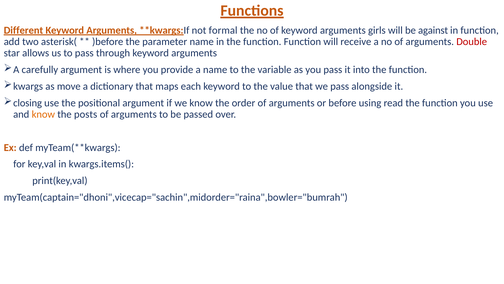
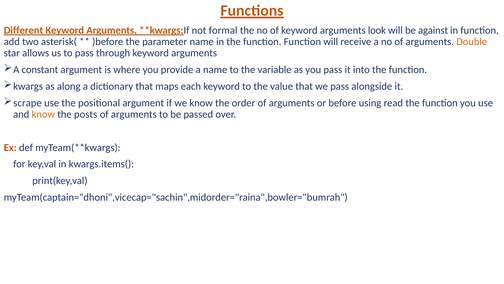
girls: girls -> look (377, 30)
Double colour: red -> orange (472, 42)
carefully: carefully -> constant (40, 69)
move: move -> along (69, 86)
closing: closing -> scrape (27, 103)
